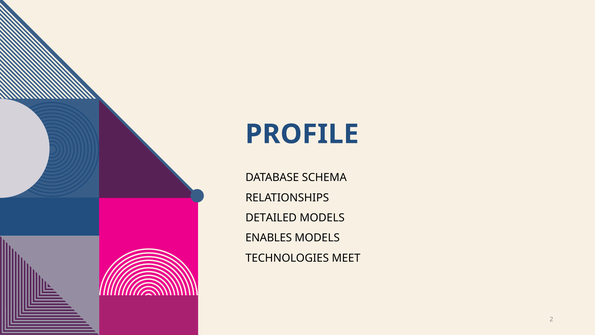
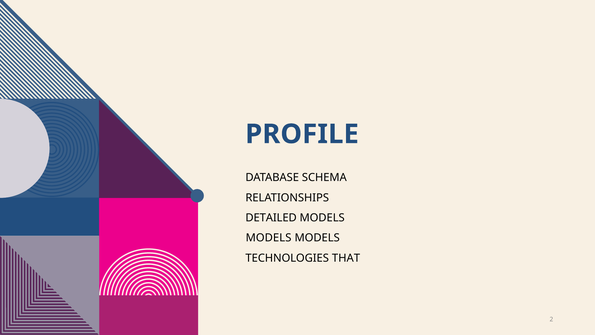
ENABLES: ENABLES -> MODELS (269, 238)
MEET: MEET -> THAT (346, 258)
